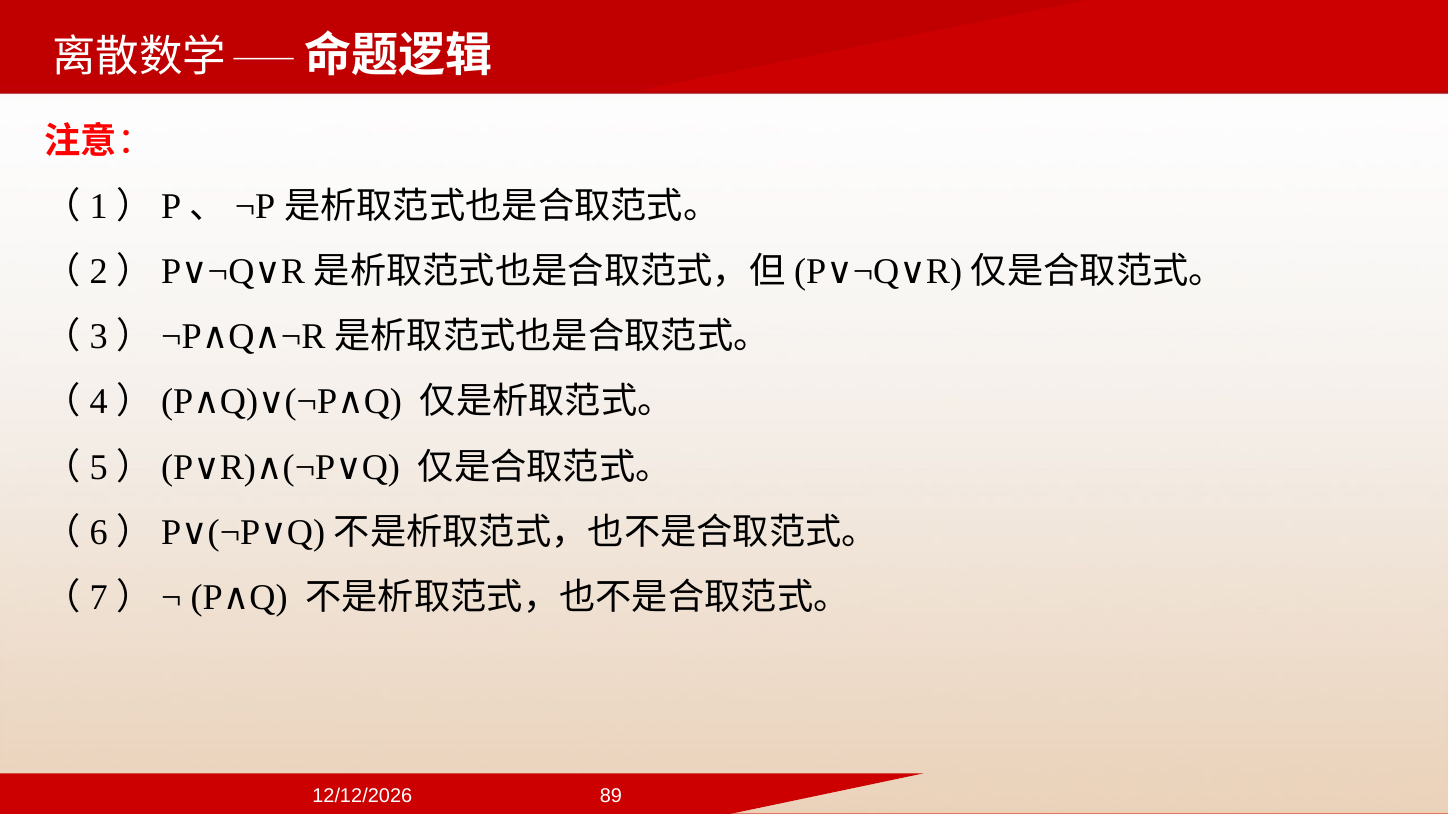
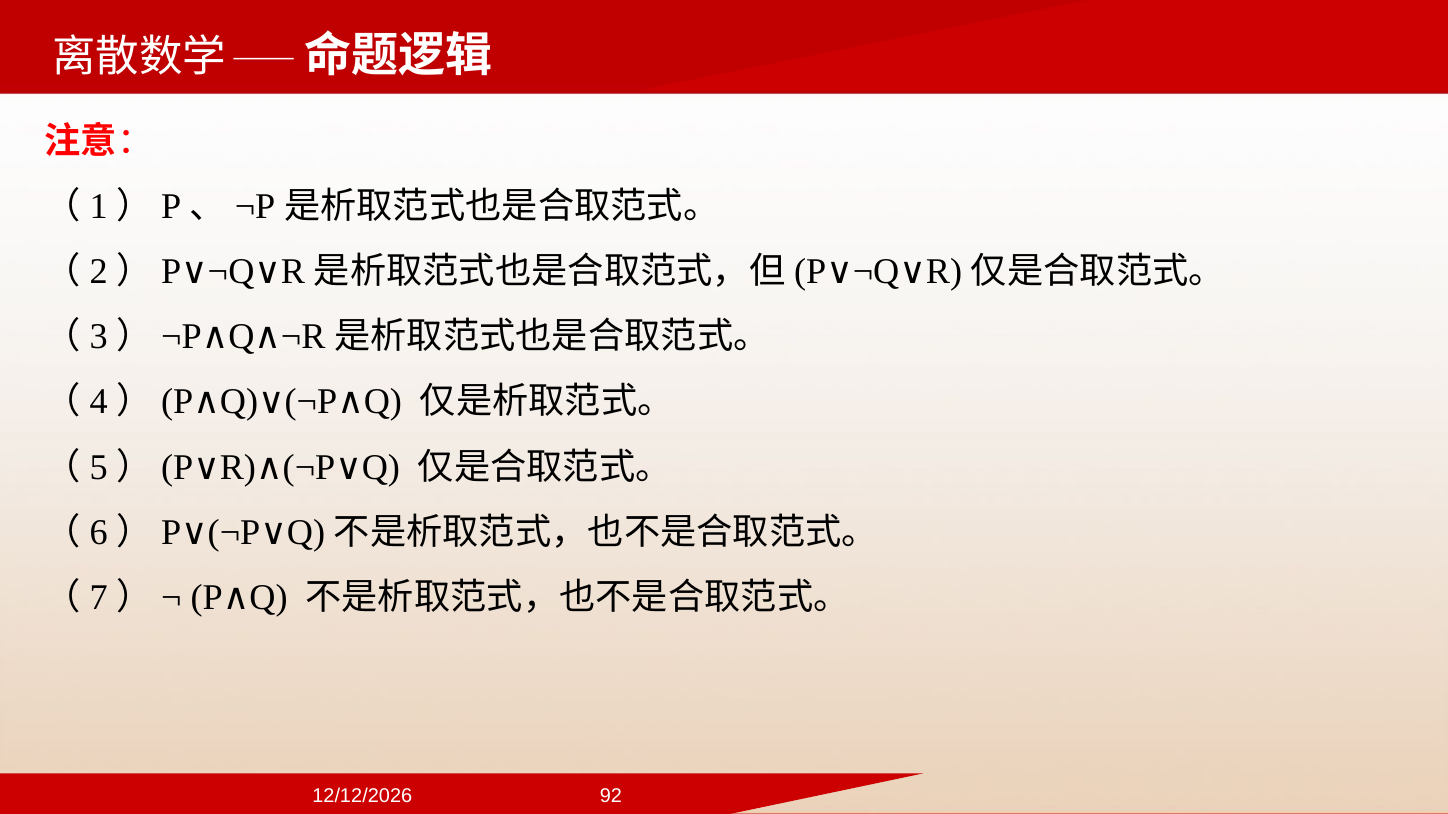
89: 89 -> 92 (611, 797)
